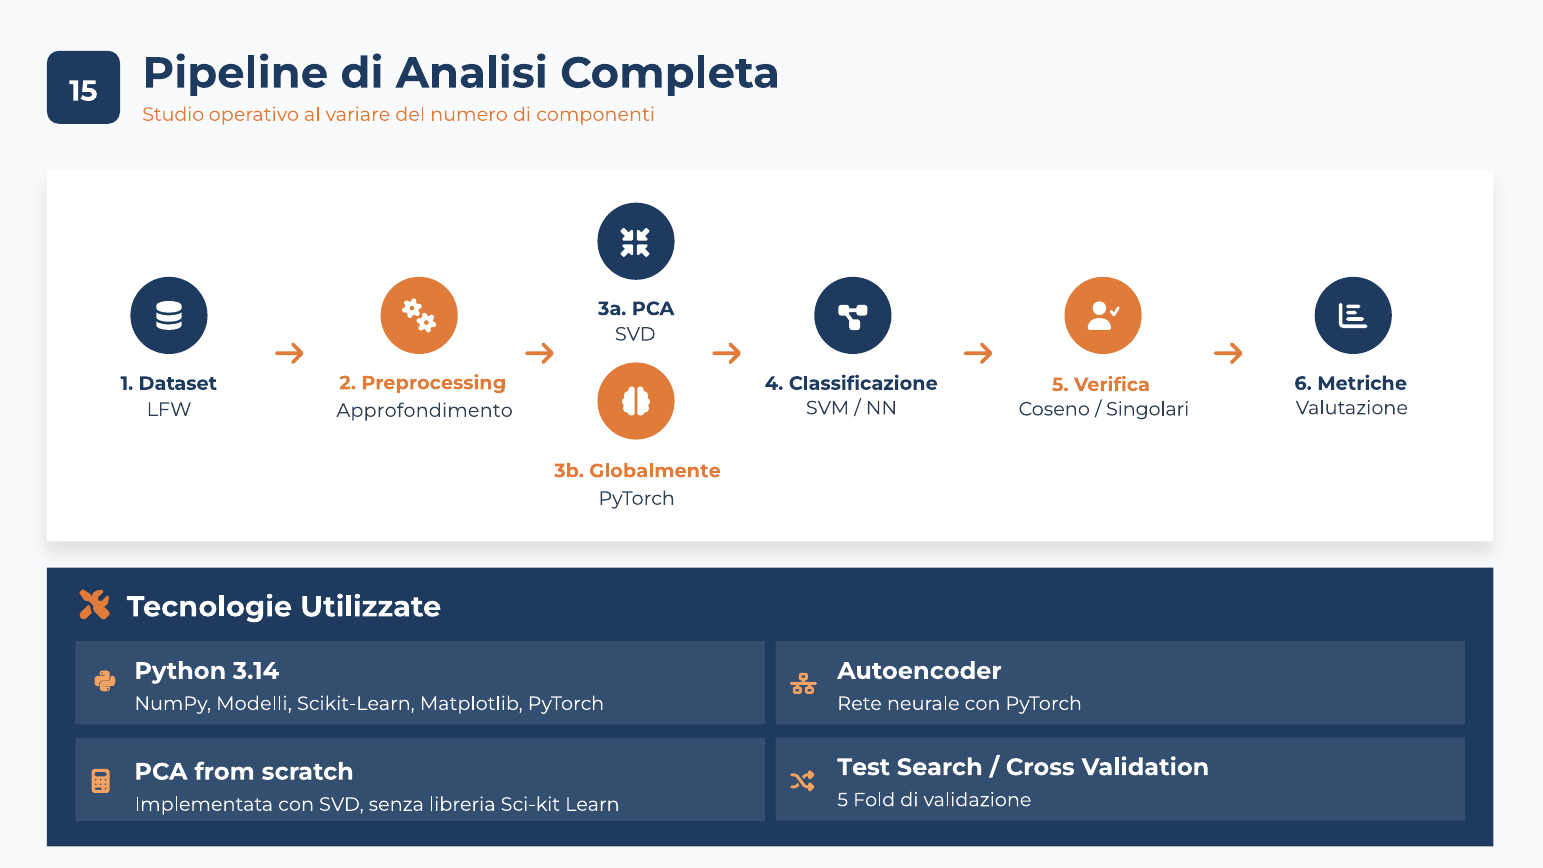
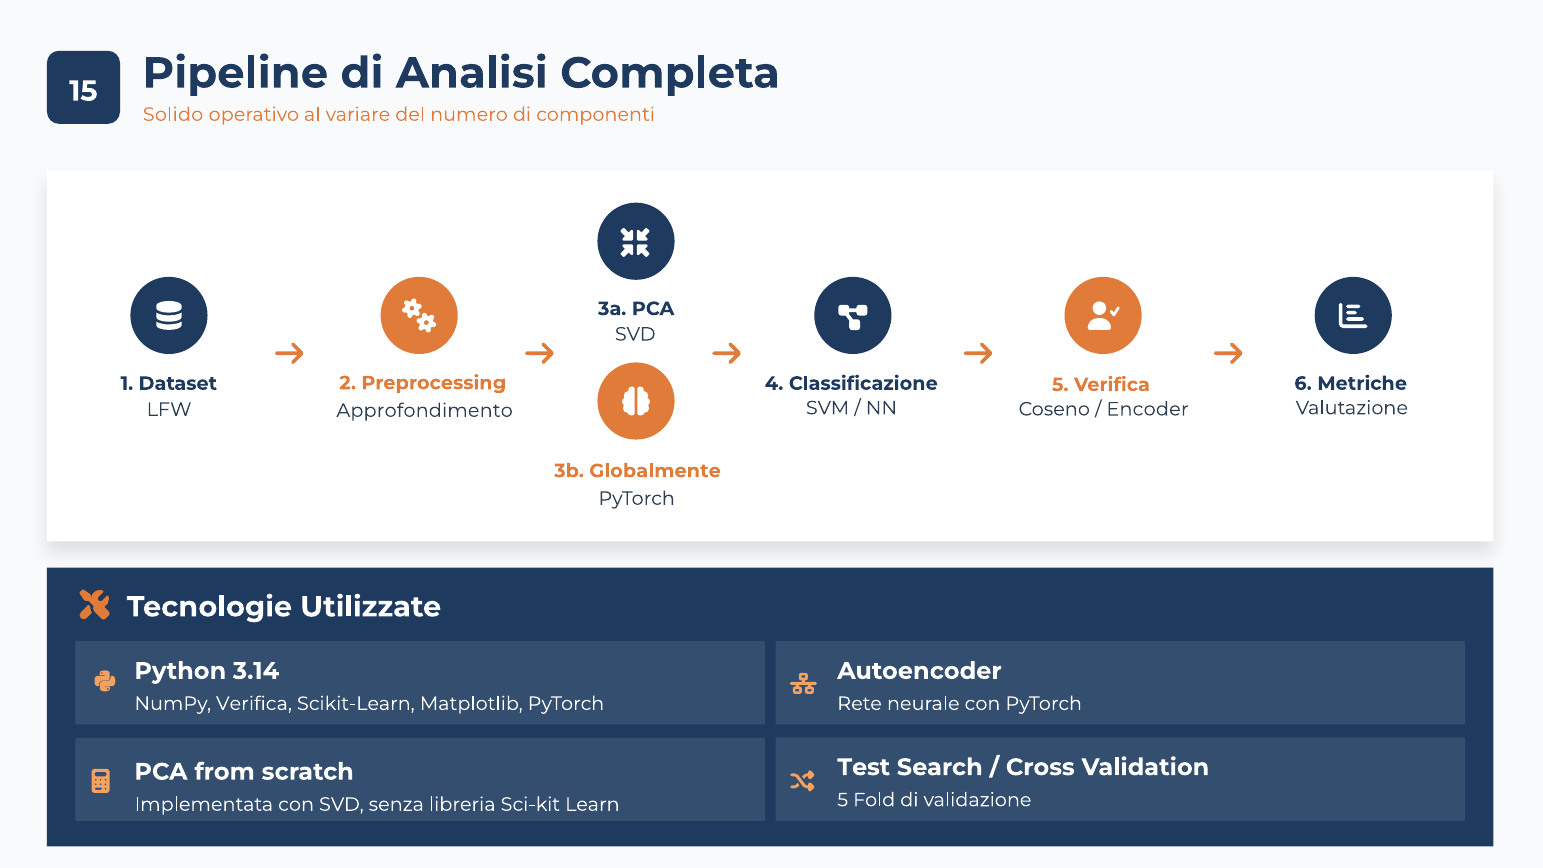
Studio: Studio -> Solido (173, 114)
Singolari: Singolari -> Encoder (1147, 409)
NumPy Modelli: Modelli -> Verifica (254, 704)
